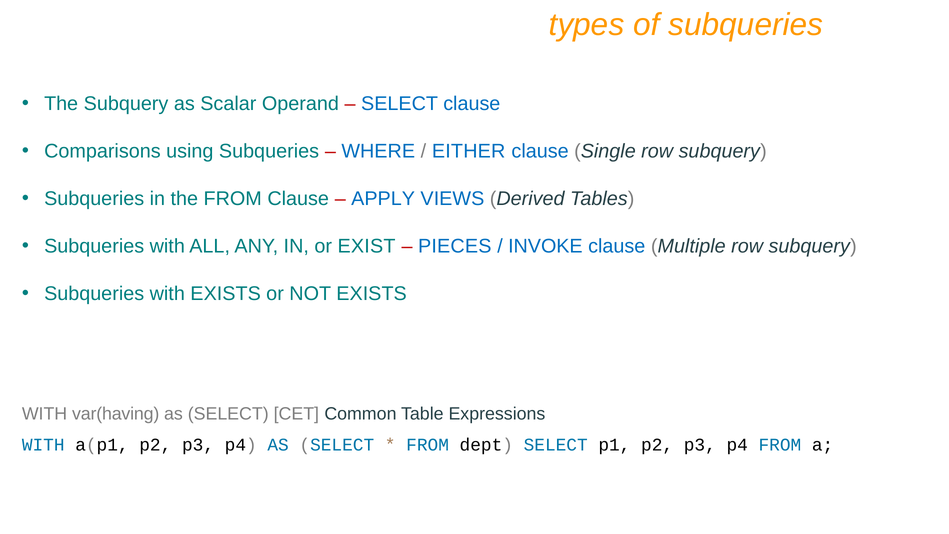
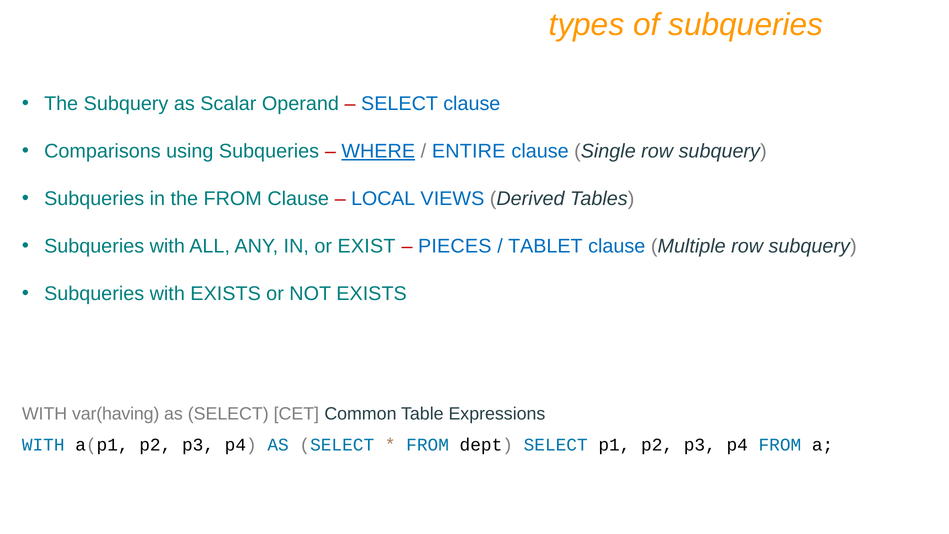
WHERE underline: none -> present (378, 151)
EITHER: EITHER -> ENTIRE (469, 151)
APPLY: APPLY -> LOCAL (383, 199)
INVOKE: INVOKE -> TABLET (545, 246)
